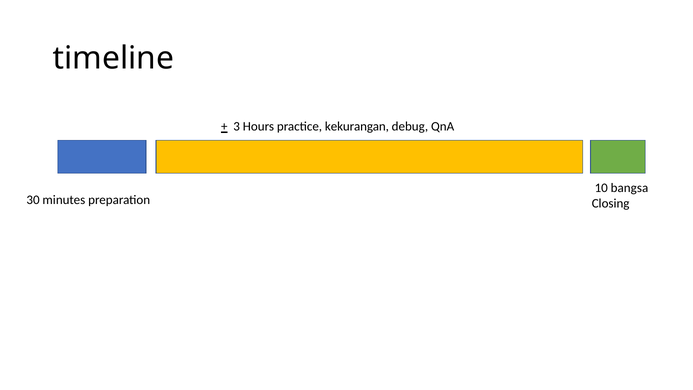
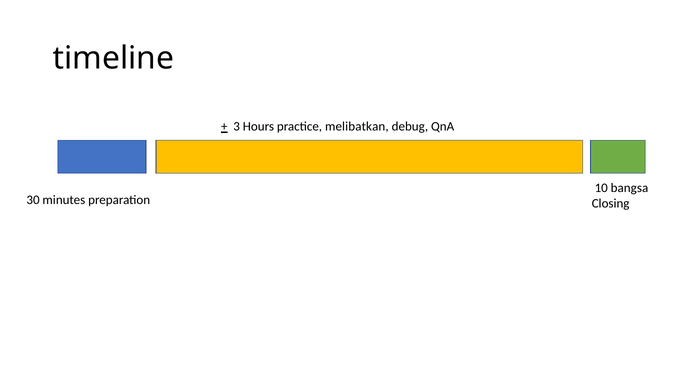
kekurangan: kekurangan -> melibatkan (357, 127)
